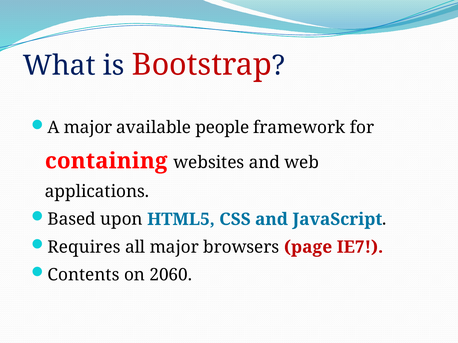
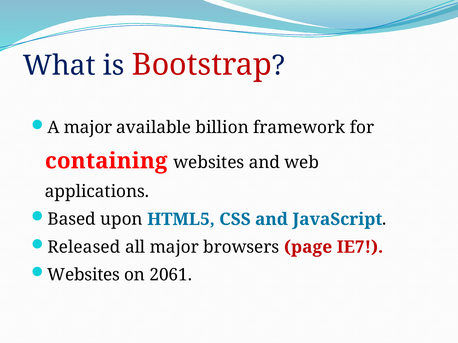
people: people -> billion (222, 128)
Requires: Requires -> Released (84, 247)
Contents: Contents -> Websites (84, 275)
2060: 2060 -> 2061 (171, 275)
